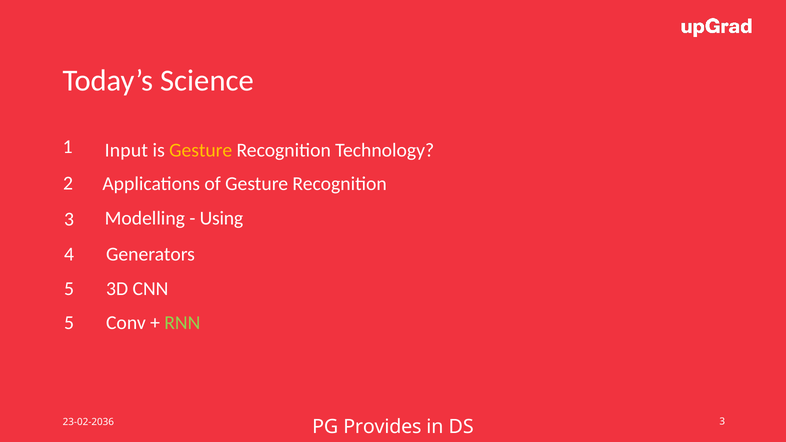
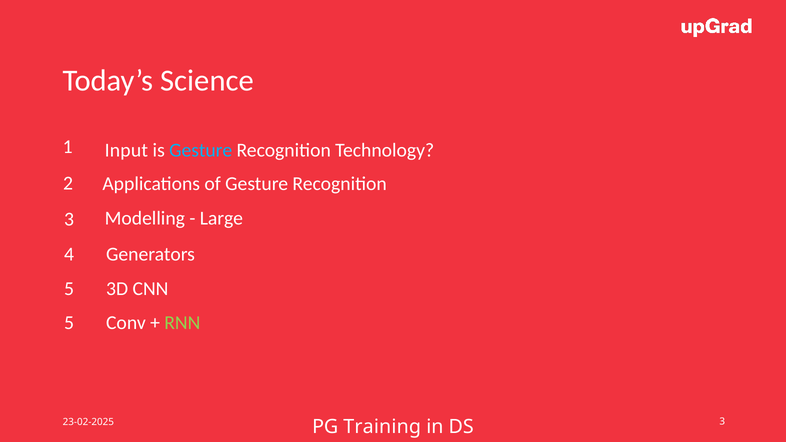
Gesture colour: yellow -> light blue (201, 151)
Using: Using -> Large (221, 218)
23-02-2036: 23-02-2036 -> 23-02-2025 (88, 422)
Provides: Provides -> Training (382, 427)
